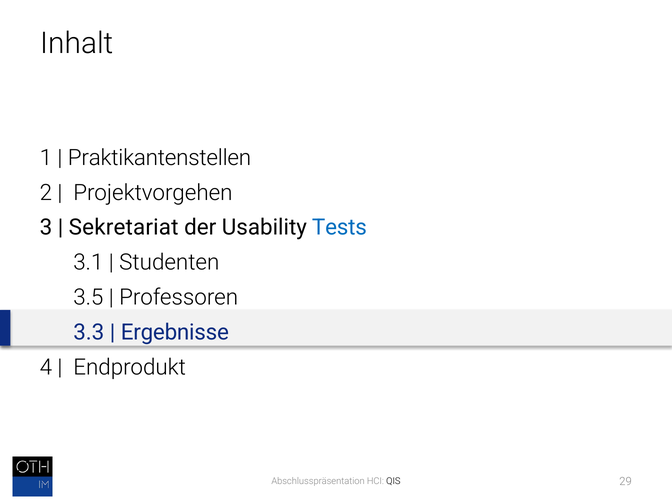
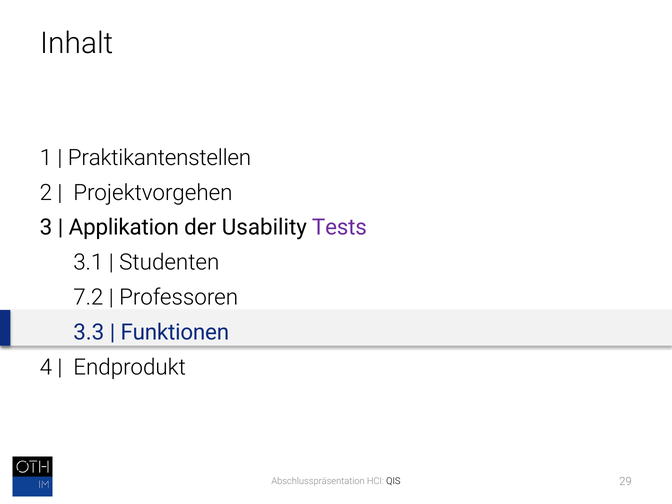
Sekretariat: Sekretariat -> Applikation (124, 228)
Tests colour: blue -> purple (339, 228)
3.5: 3.5 -> 7.2 (88, 297)
Ergebnisse: Ergebnisse -> Funktionen (175, 332)
